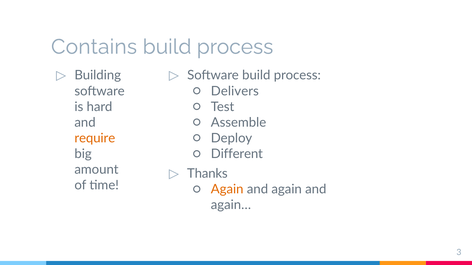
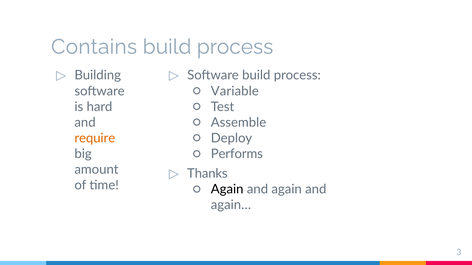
Delivers: Delivers -> Variable (235, 91)
Different: Different -> Performs (237, 154)
Again colour: orange -> black (227, 190)
